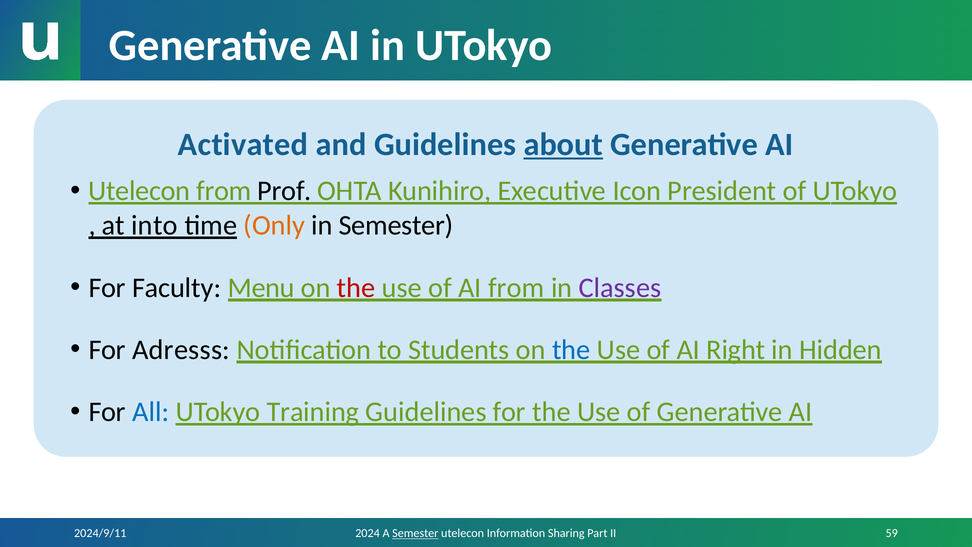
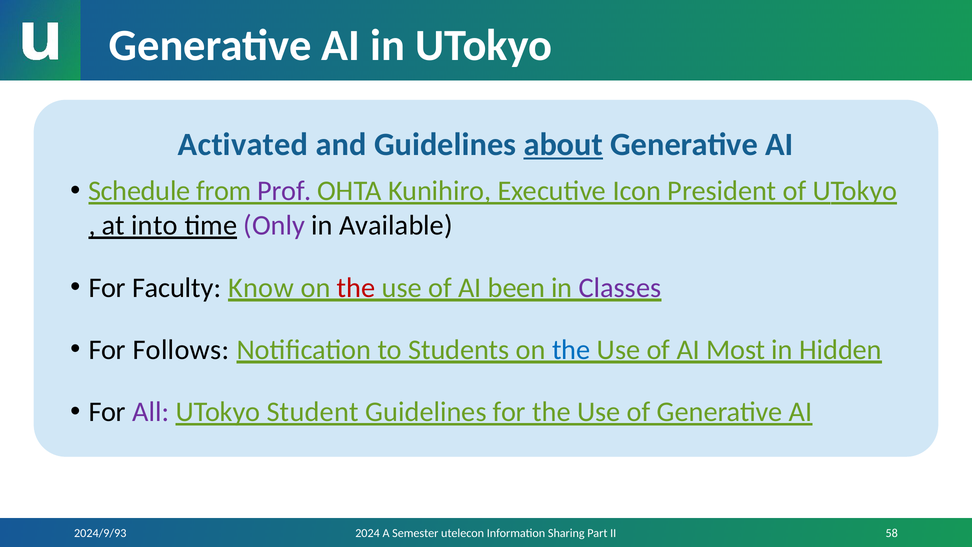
Utelecon: Utelecon -> Schedule (139, 191)
Prof colour: black -> purple (285, 191)
Only colour: orange -> purple (274, 225)
in Semester: Semester -> Available (396, 225)
Menu: Menu -> Know (261, 288)
AI from: from -> been (516, 288)
Adresss: Adresss -> Follows (181, 350)
Right: Right -> Most (736, 350)
All colour: blue -> purple (151, 412)
Training: Training -> Student (313, 412)
2024/9/11: 2024/9/11 -> 2024/9/93 (100, 533)
Semester underline: present -> none (415, 533)
59: 59 -> 58 (892, 533)
